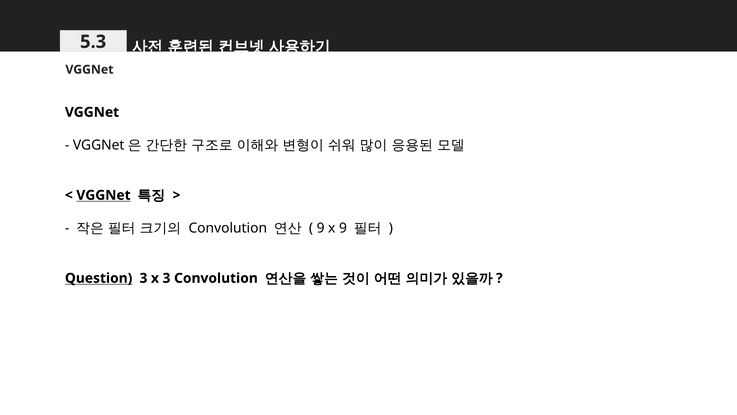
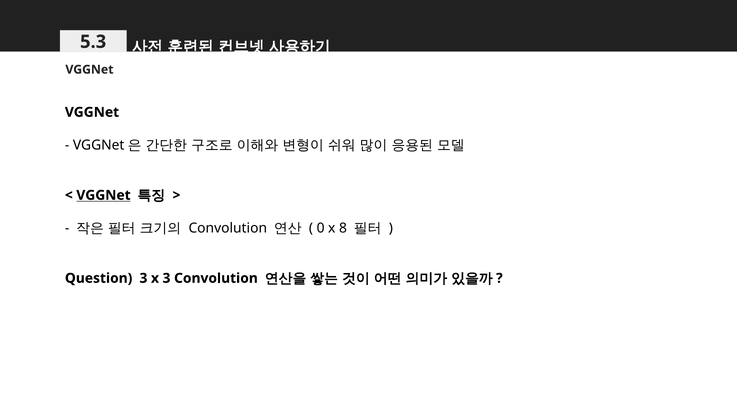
9: 9 -> 0 (321, 228)
x 9: 9 -> 8 (343, 228)
Question underline: present -> none (99, 278)
